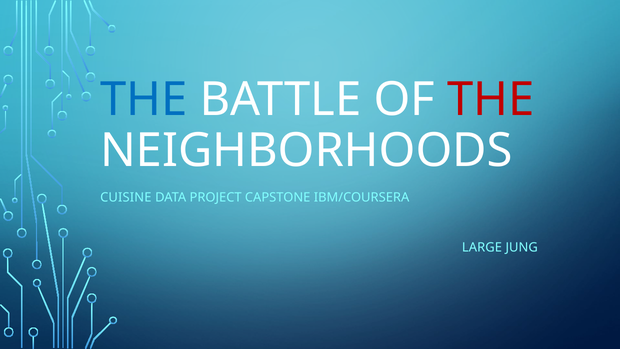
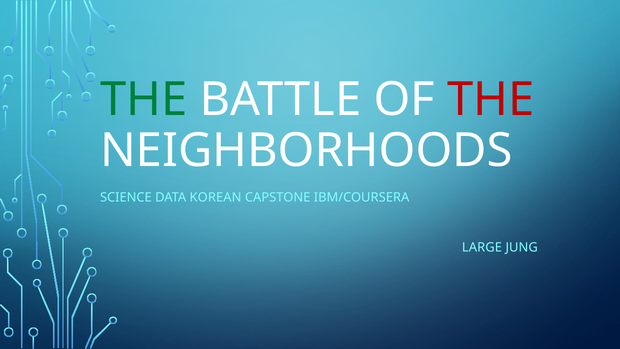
THE colour: blue -> green (144, 100)
CUISINE: CUISINE -> SCIENCE (126, 197)
PROJECT: PROJECT -> KOREAN (216, 197)
